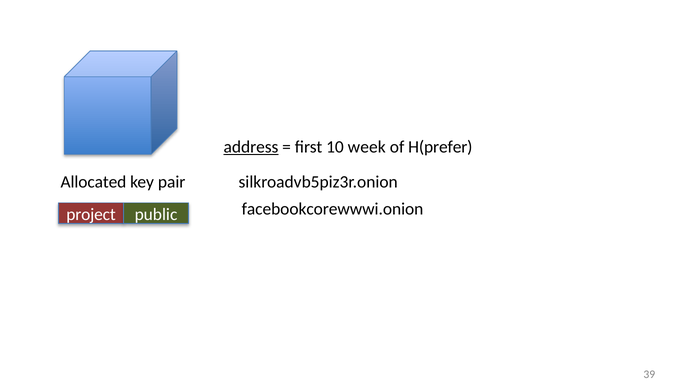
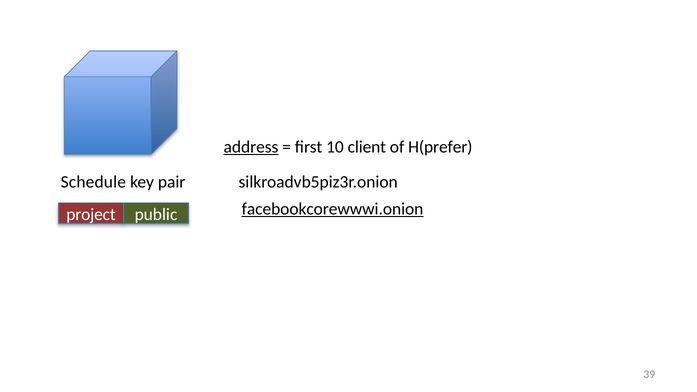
week: week -> client (367, 147)
Allocated: Allocated -> Schedule (93, 182)
facebookcorewwwi.onion underline: none -> present (333, 209)
